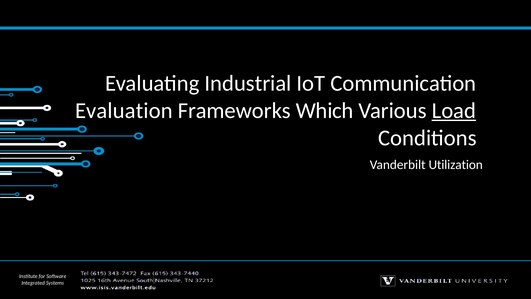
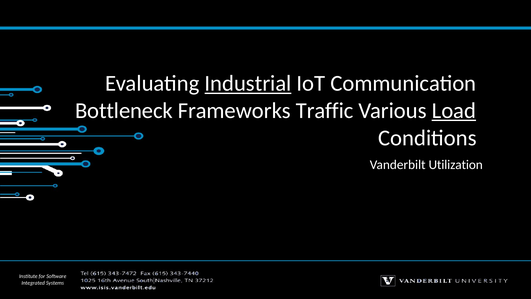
Industrial underline: none -> present (248, 83)
Evaluation: Evaluation -> Bottleneck (124, 111)
Which: Which -> Traffic (325, 111)
